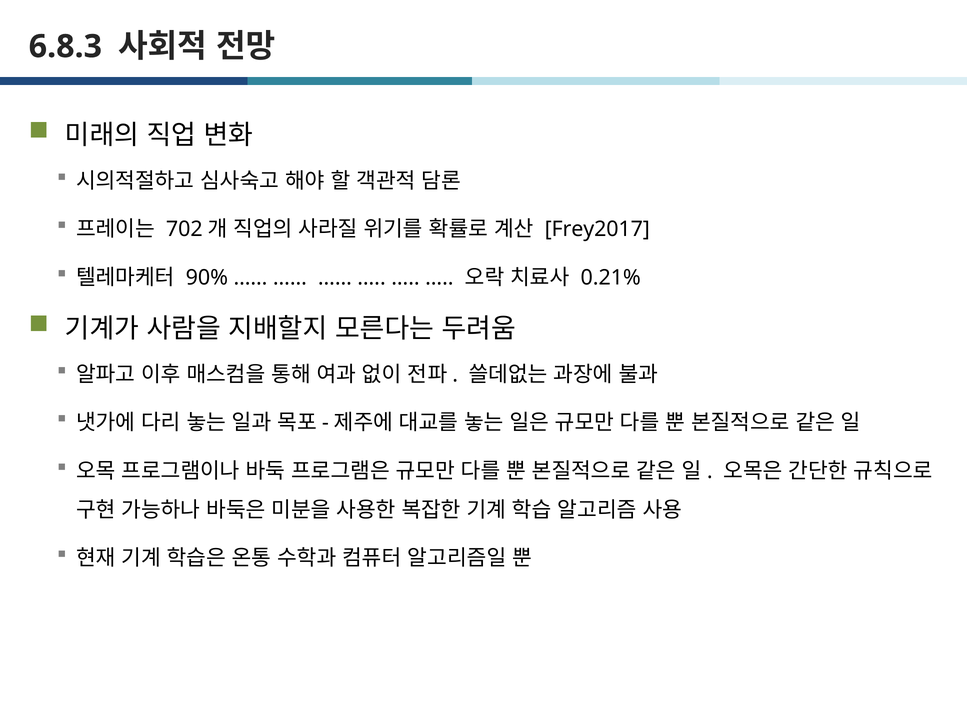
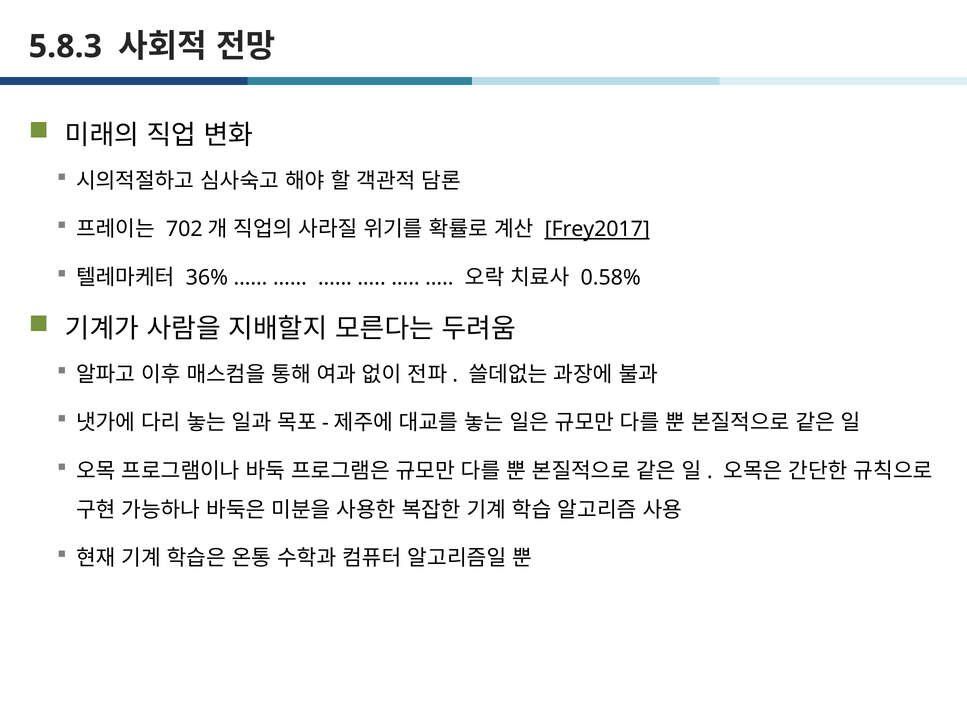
6.8.3: 6.8.3 -> 5.8.3 (65, 46)
Frey2017 underline: none -> present (597, 229)
90%: 90% -> 36% (207, 277)
0.21%: 0.21% -> 0.58% (611, 277)
